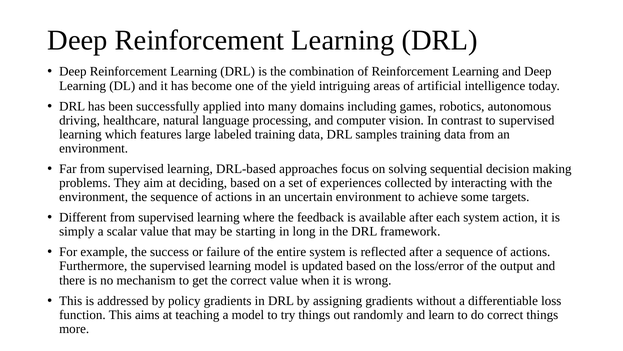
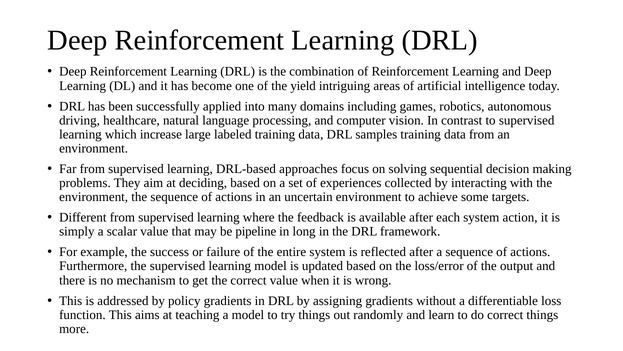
features: features -> increase (161, 134)
starting: starting -> pipeline (256, 231)
